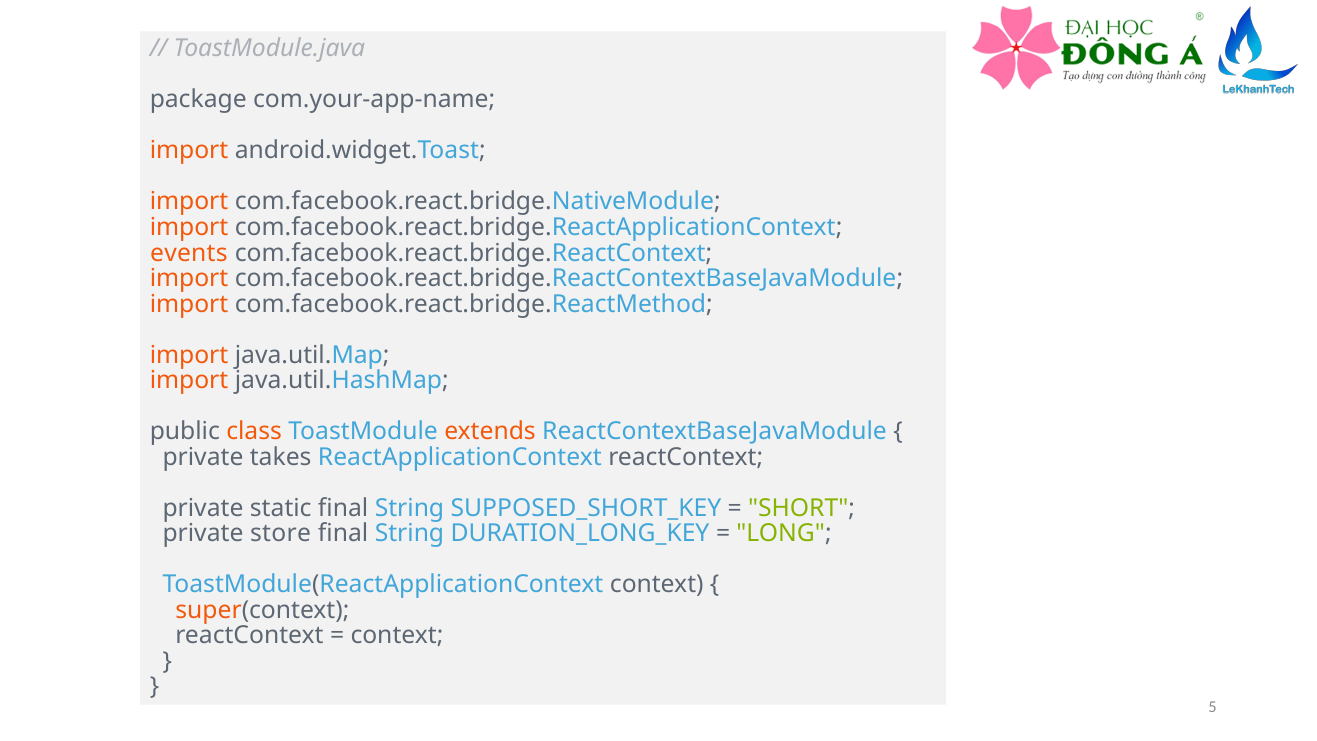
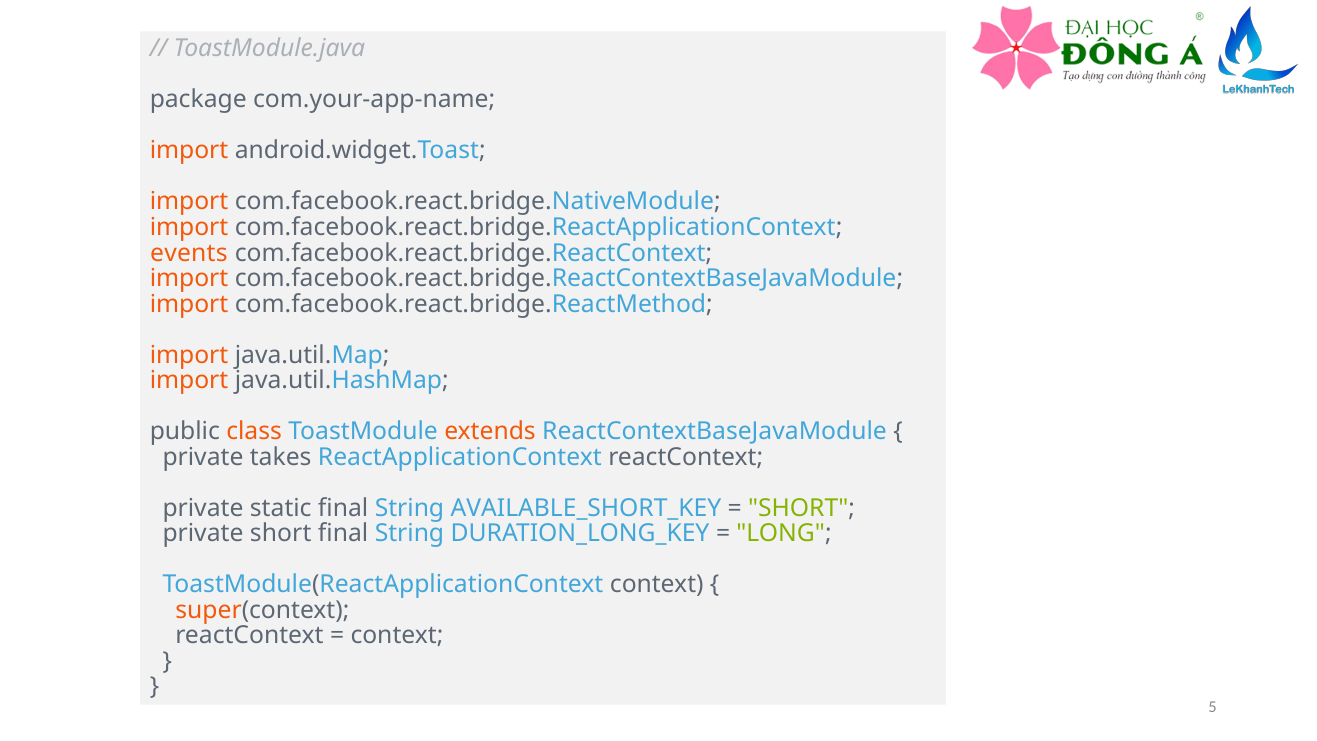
SUPPOSED_SHORT_KEY: SUPPOSED_SHORT_KEY -> AVAILABLE_SHORT_KEY (586, 508)
private store: store -> short (281, 533)
